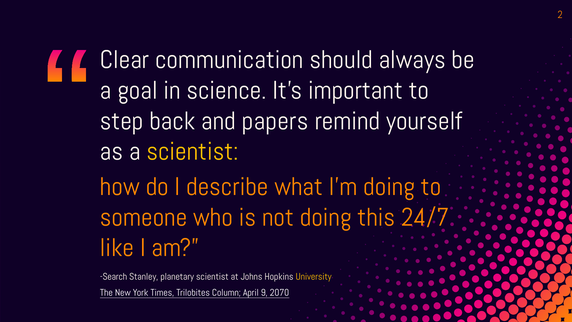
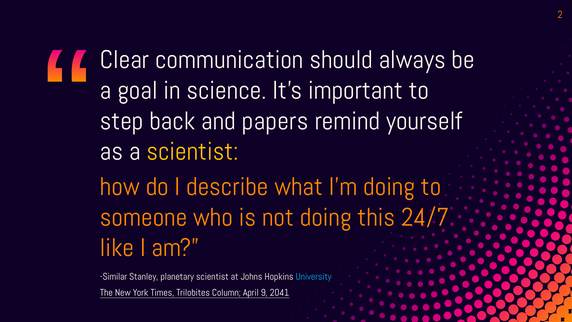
Search: Search -> Similar (114, 276)
University colour: yellow -> light blue (314, 276)
2070: 2070 -> 2041 (279, 293)
